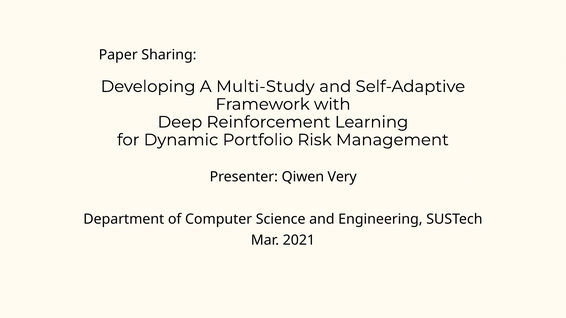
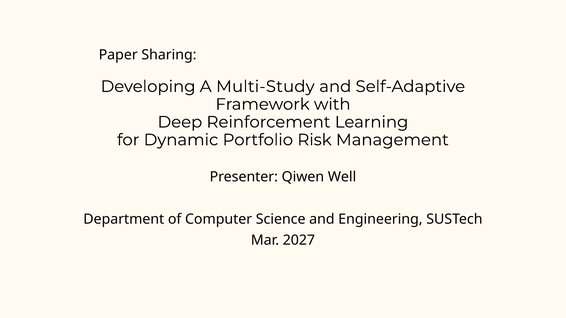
Very: Very -> Well (342, 177)
2021: 2021 -> 2027 (299, 240)
